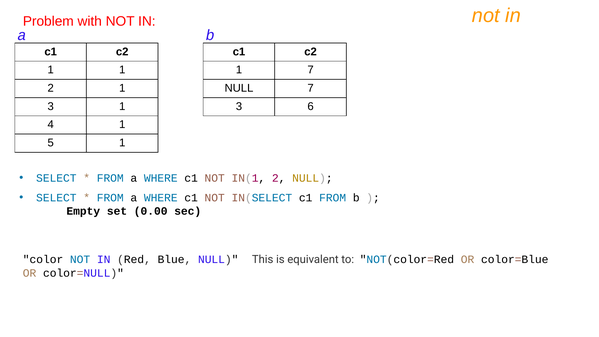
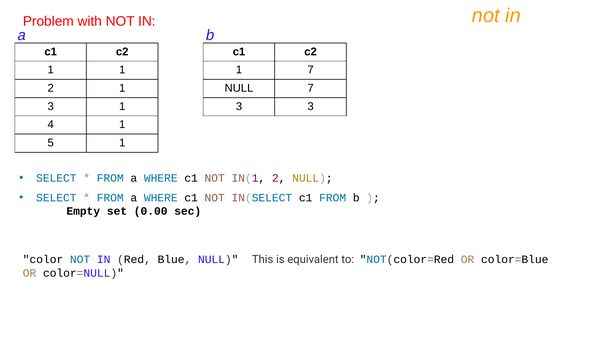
3 6: 6 -> 3 (311, 106)
